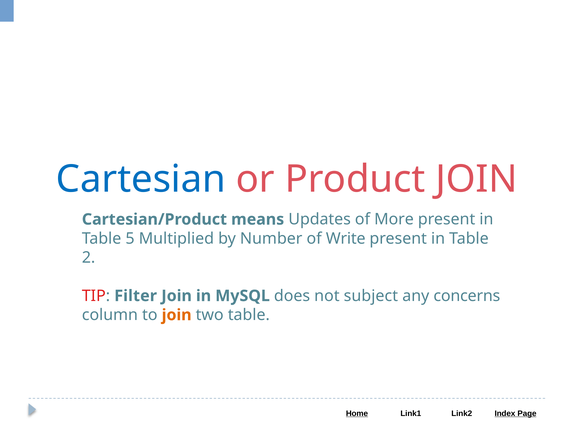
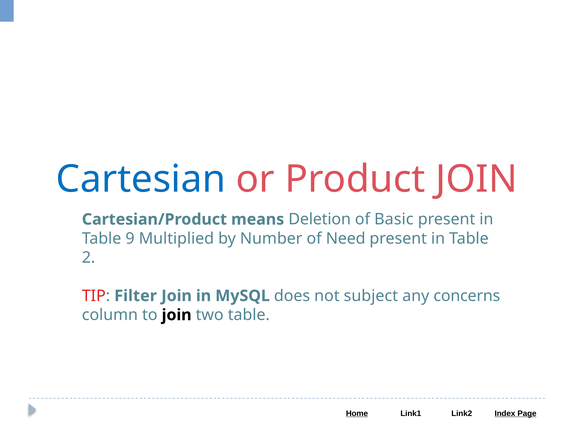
Updates: Updates -> Deletion (320, 220)
More: More -> Basic (394, 220)
5: 5 -> 9 (130, 239)
Write: Write -> Need (346, 239)
join colour: orange -> black (177, 315)
